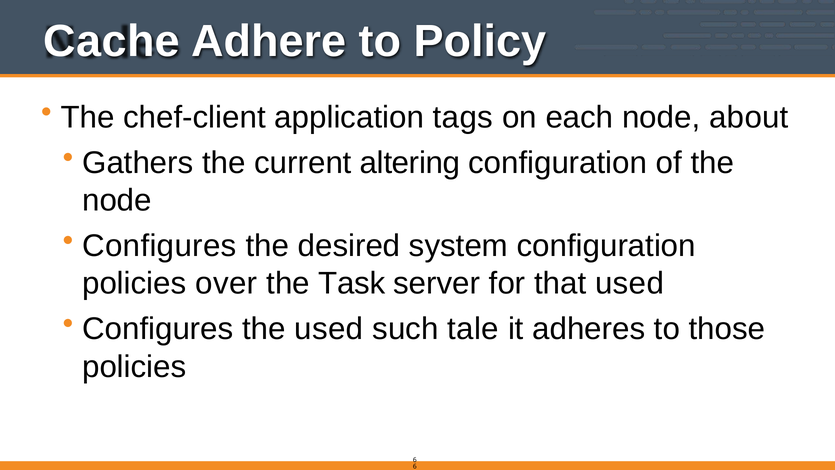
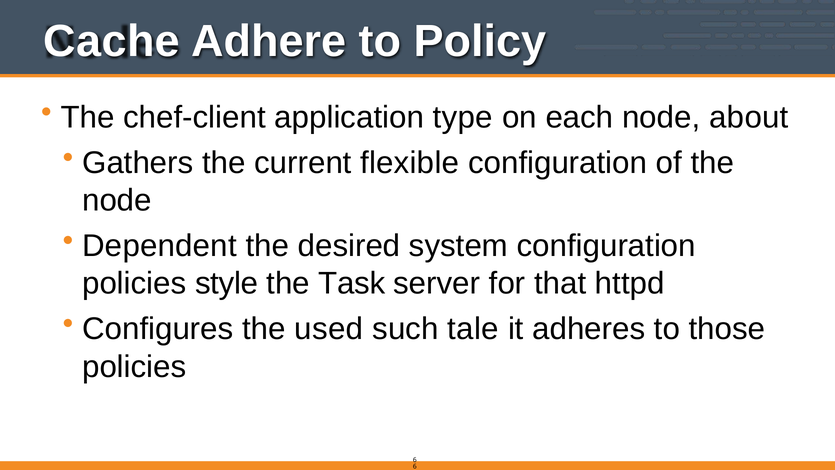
tags: tags -> type (463, 118)
altering: altering -> flexible (410, 163)
Configures: Configures -> Dependent (159, 246)
over: over -> style (227, 283)
that used: used -> httpd (630, 283)
